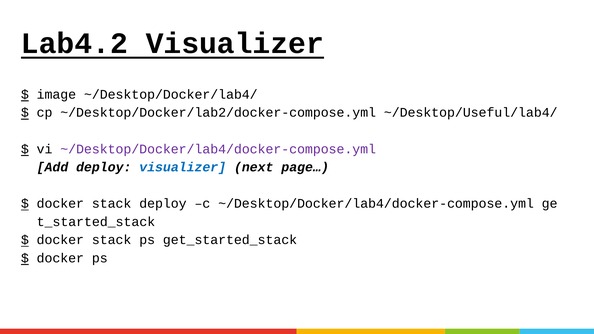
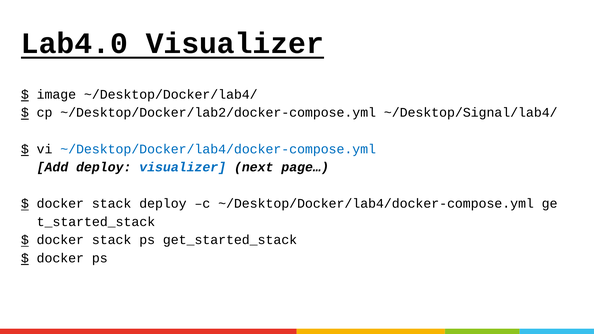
Lab4.2: Lab4.2 -> Lab4.0 (74, 43)
~/Desktop/Useful/lab4/: ~/Desktop/Useful/lab4/ -> ~/Desktop/Signal/lab4/ (471, 113)
~/Desktop/Docker/lab4/docker-compose.yml colour: purple -> blue (218, 149)
